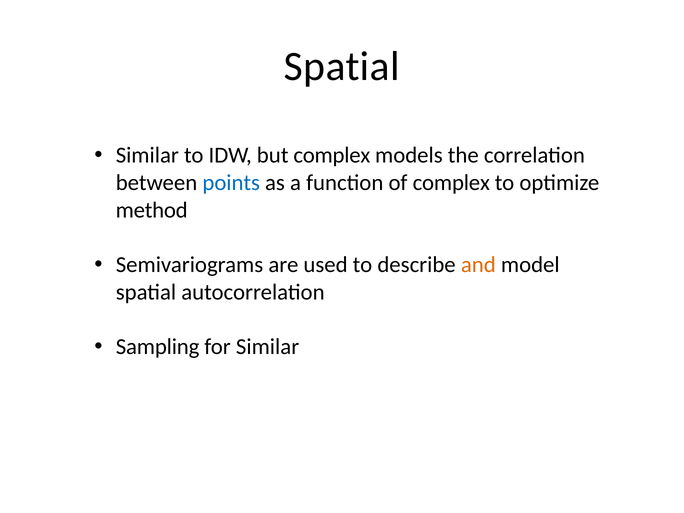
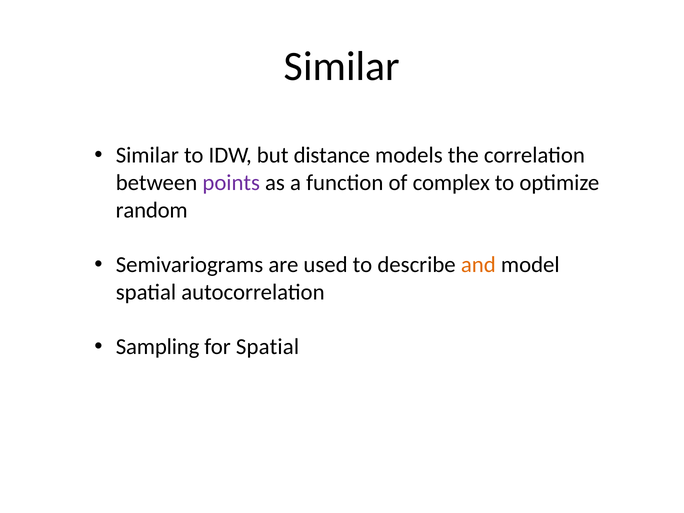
Spatial: Spatial -> Similar (342, 66)
but complex: complex -> distance (332, 155)
points colour: blue -> purple (231, 183)
method: method -> random (152, 210)
for Similar: Similar -> Spatial (268, 347)
